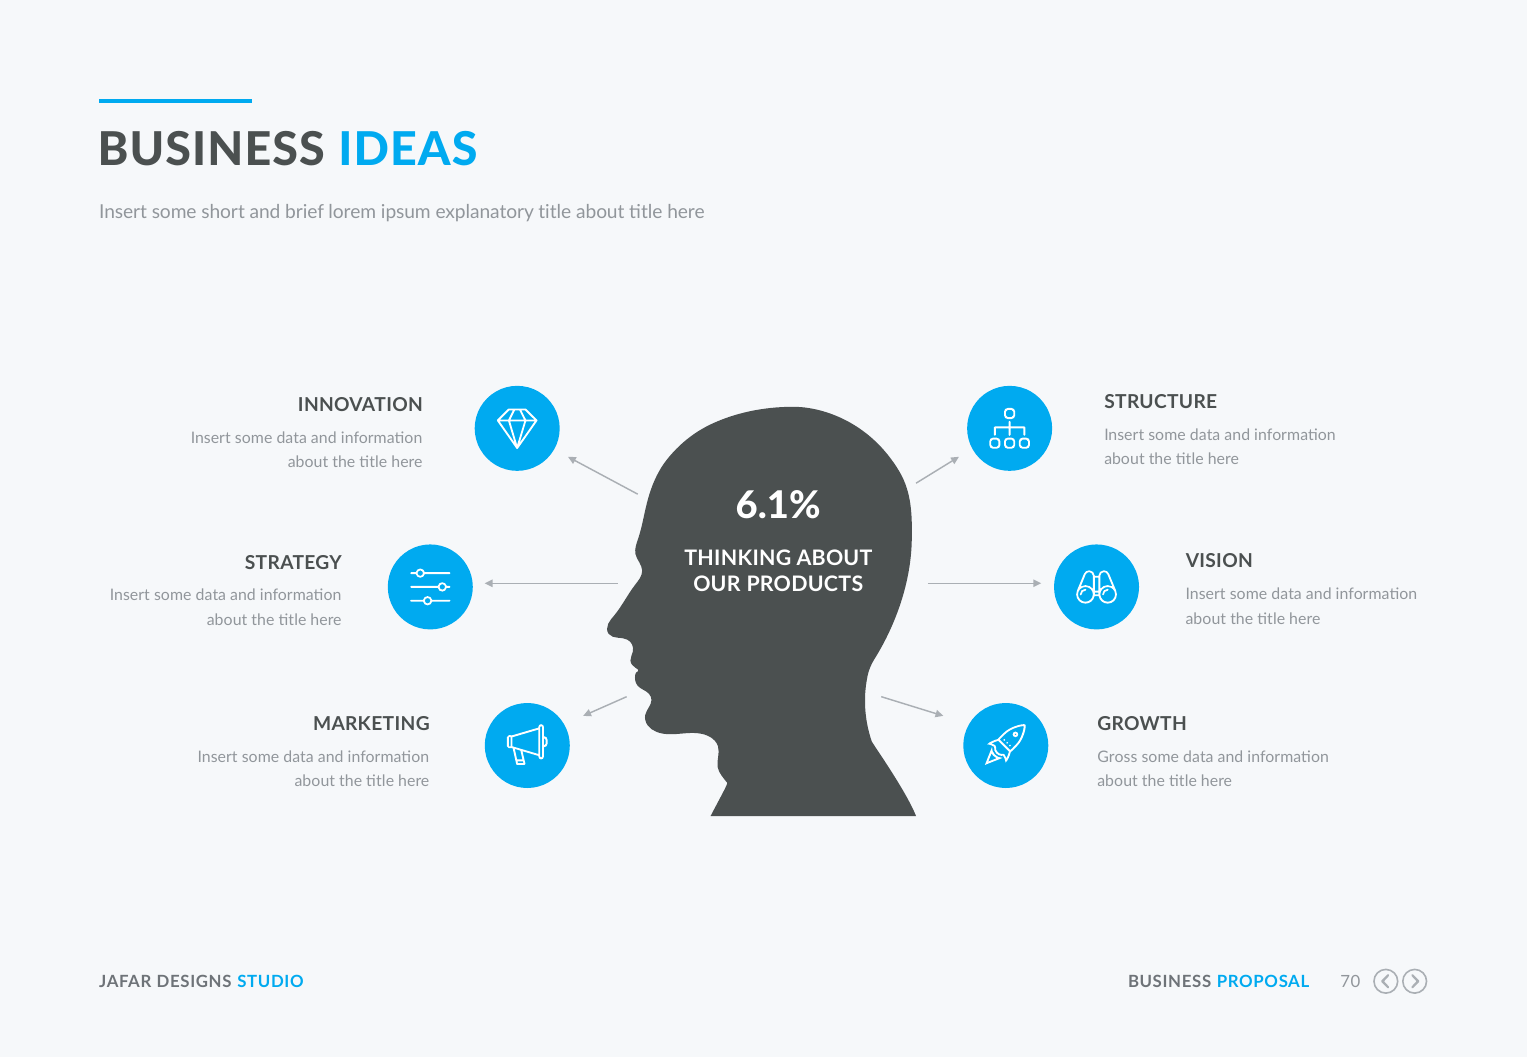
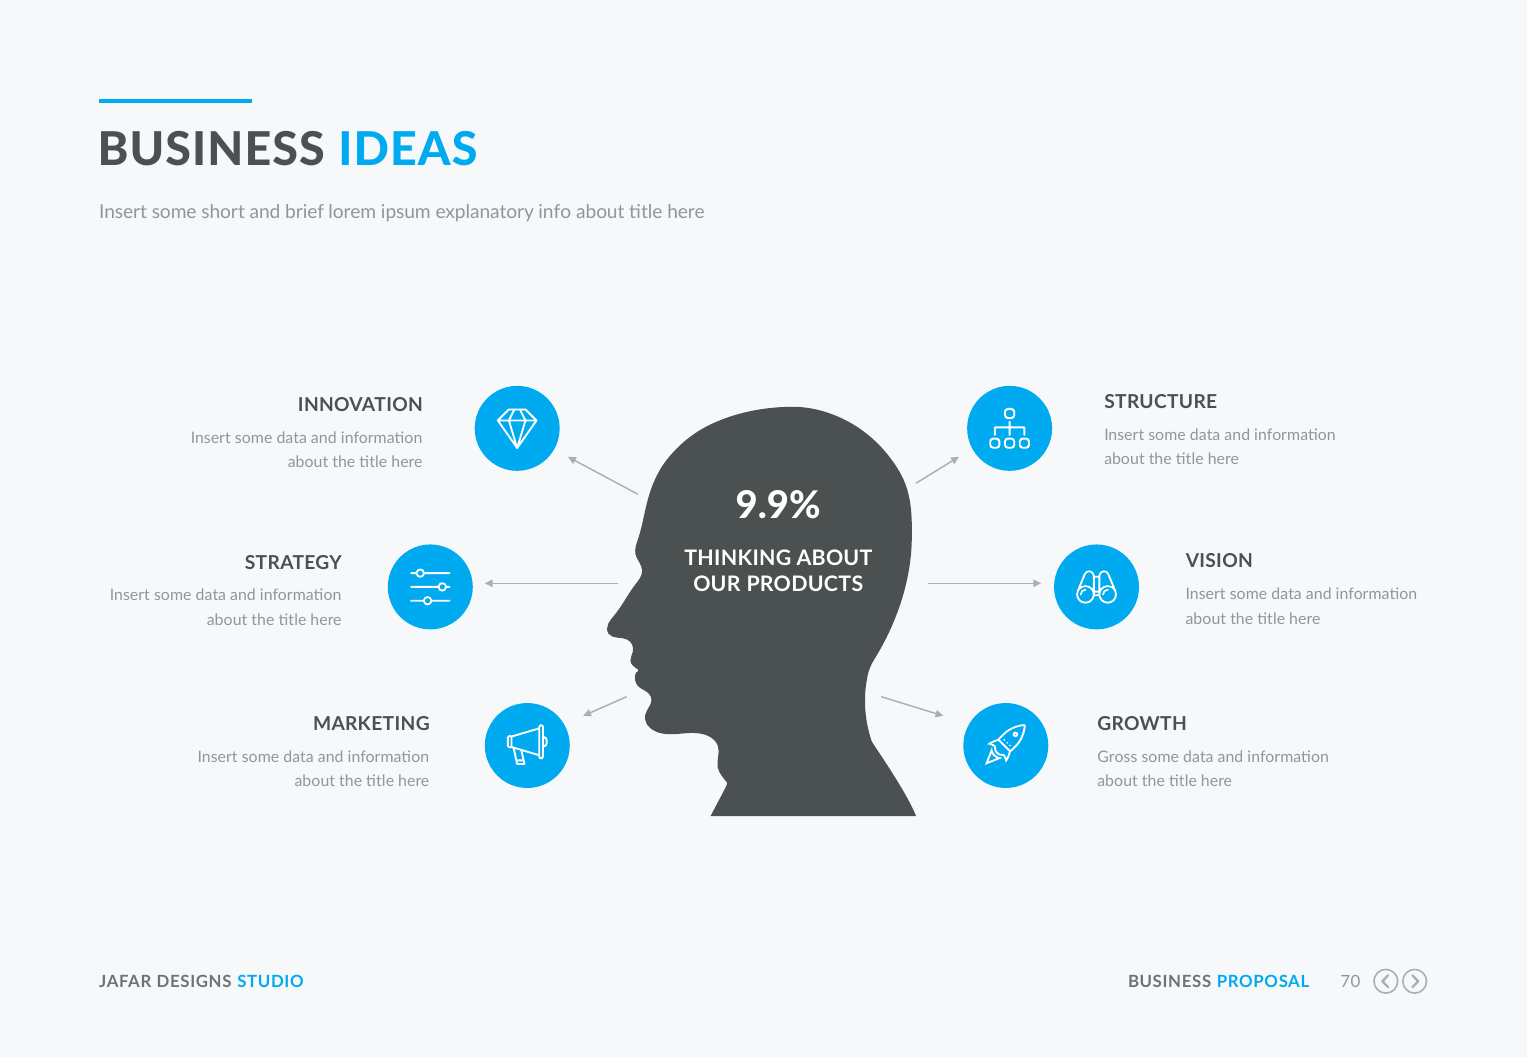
explanatory title: title -> info (555, 212)
6.1%: 6.1% -> 9.9% (778, 506)
